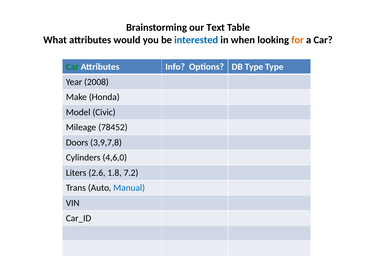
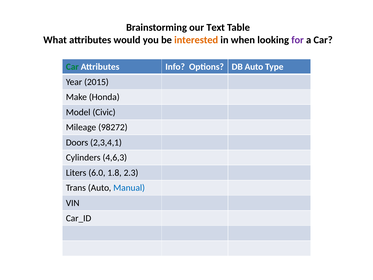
interested colour: blue -> orange (196, 40)
for colour: orange -> purple (298, 40)
DB Type: Type -> Auto (254, 67)
2008: 2008 -> 2015 (96, 82)
78452: 78452 -> 98272 (113, 127)
3,9,7,8: 3,9,7,8 -> 2,3,4,1 (106, 142)
4,6,0: 4,6,0 -> 4,6,3 (115, 157)
2.6: 2.6 -> 6.0 (97, 173)
7.2: 7.2 -> 2.3 (131, 173)
